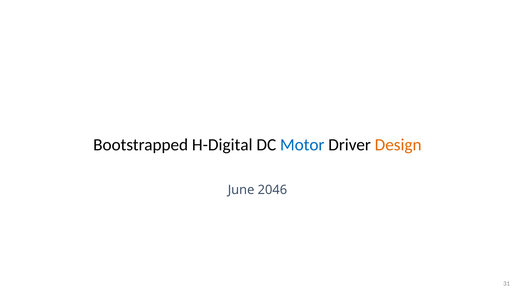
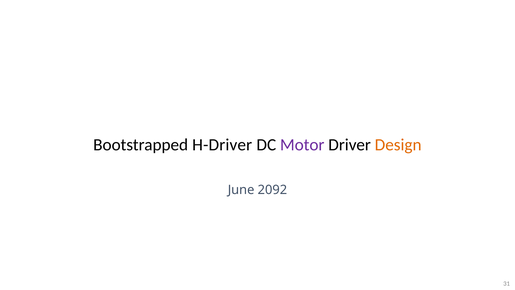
H-Digital: H-Digital -> H-Driver (222, 145)
Motor colour: blue -> purple (302, 145)
2046: 2046 -> 2092 (272, 190)
